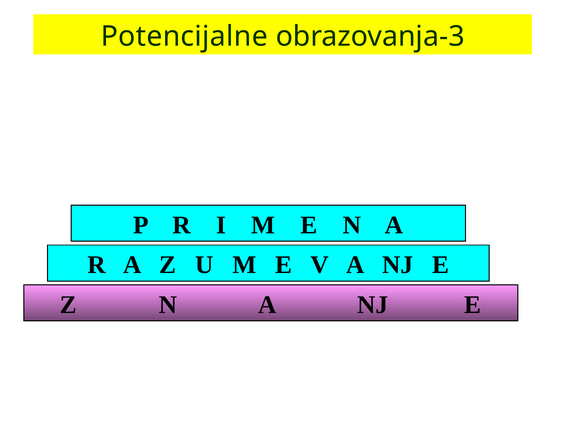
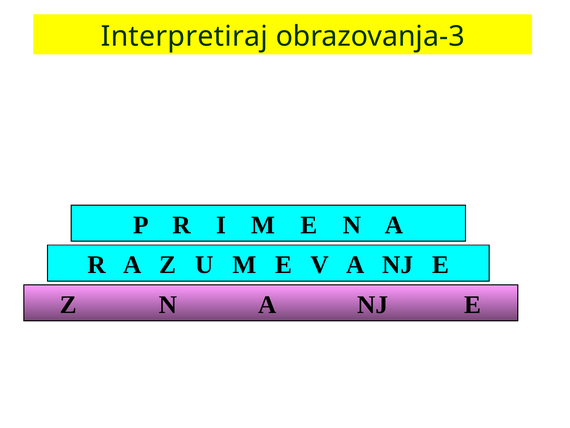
Potencijalne: Potencijalne -> Interpretiraj (184, 36)
